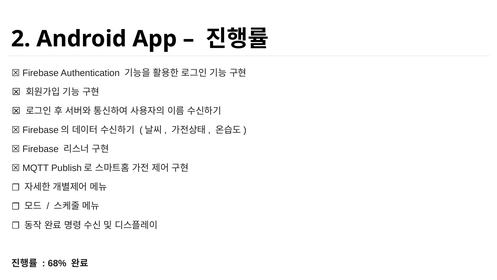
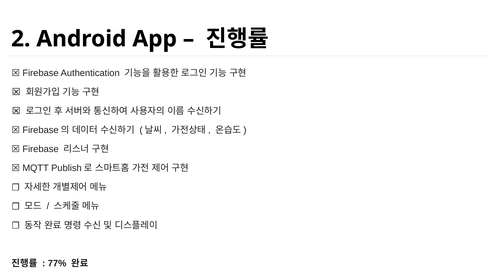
68%: 68% -> 77% (57, 263)
